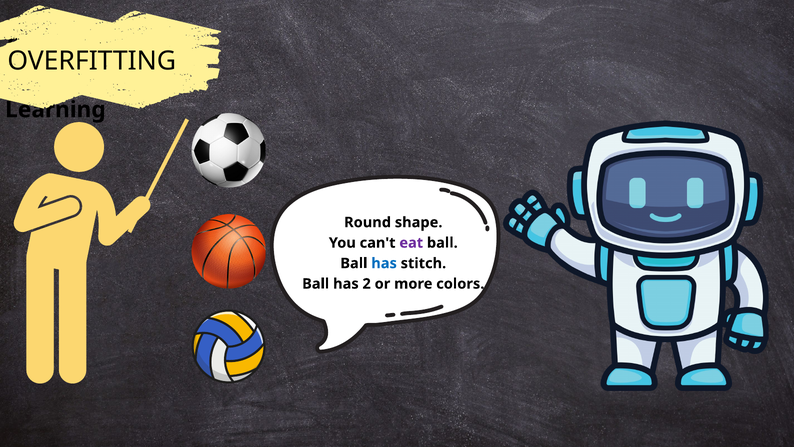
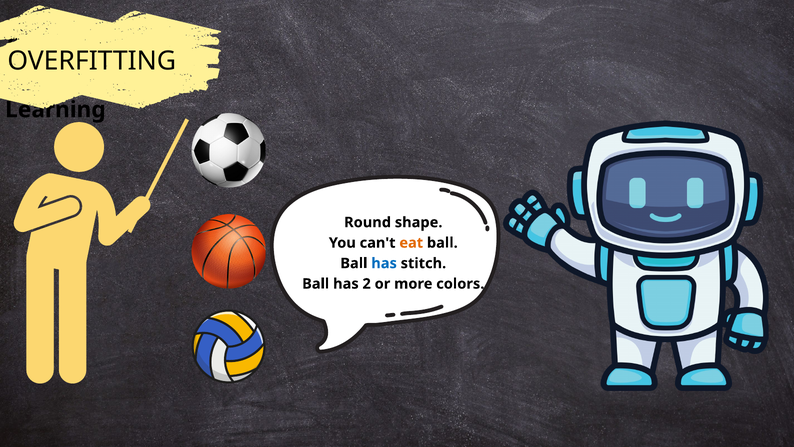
eat colour: purple -> orange (411, 243)
